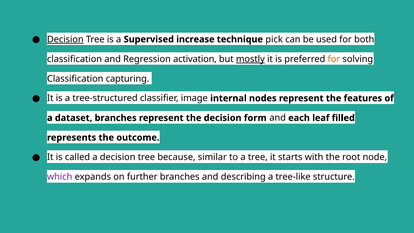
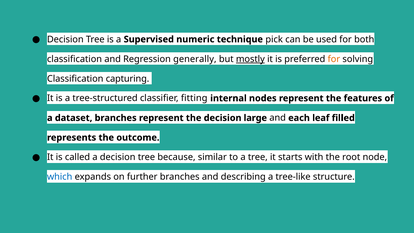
Decision underline: present -> none (65, 39)
increase: increase -> numeric (195, 39)
activation: activation -> generally (195, 59)
image: image -> fitting (194, 98)
form: form -> large (255, 118)
which colour: purple -> blue (60, 177)
